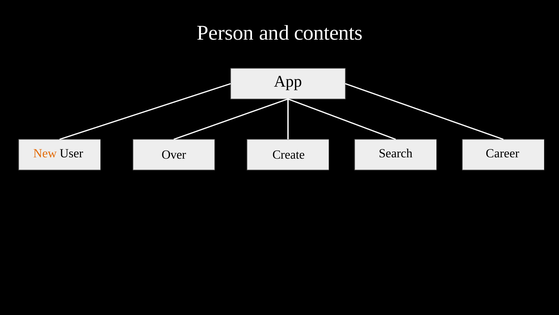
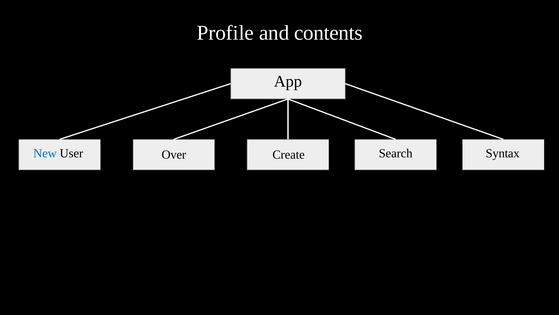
Person: Person -> Profile (225, 33)
New colour: orange -> blue (45, 153)
Career: Career -> Syntax (503, 153)
